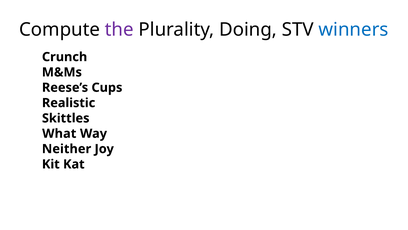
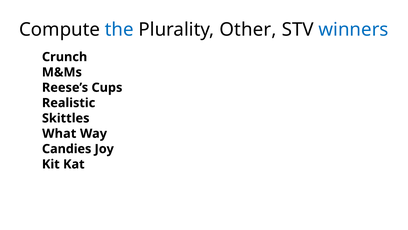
the colour: purple -> blue (119, 30)
Doing: Doing -> Other (248, 30)
Neither: Neither -> Candies (67, 149)
